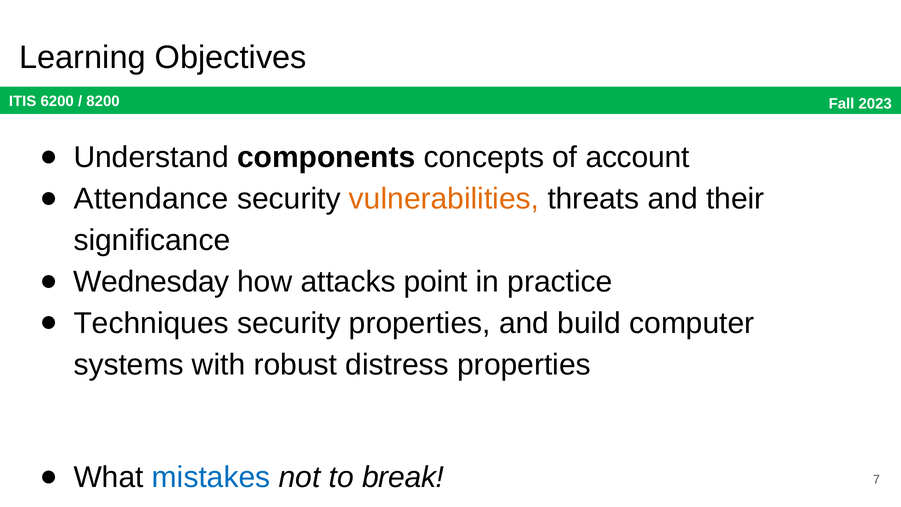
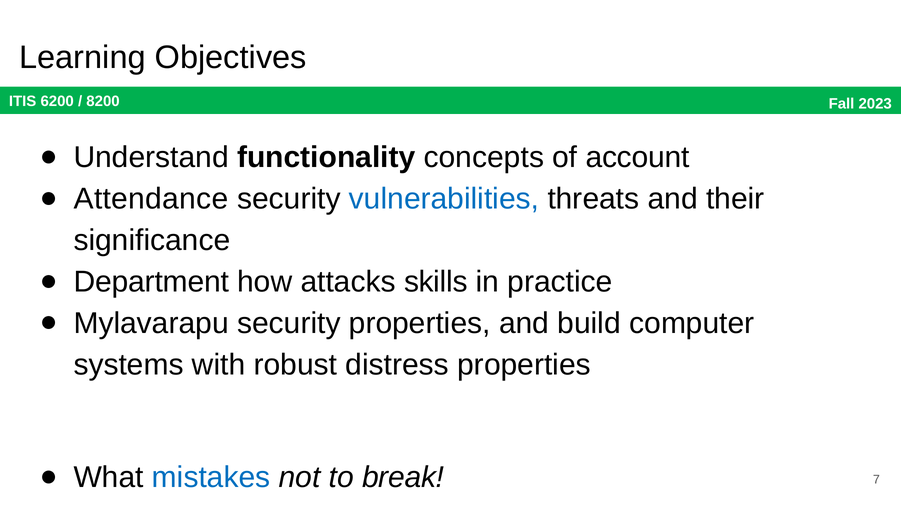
components: components -> functionality (326, 157)
vulnerabilities colour: orange -> blue (444, 199)
Wednesday: Wednesday -> Department (151, 282)
point: point -> skills (436, 282)
Techniques: Techniques -> Mylavarapu (151, 323)
